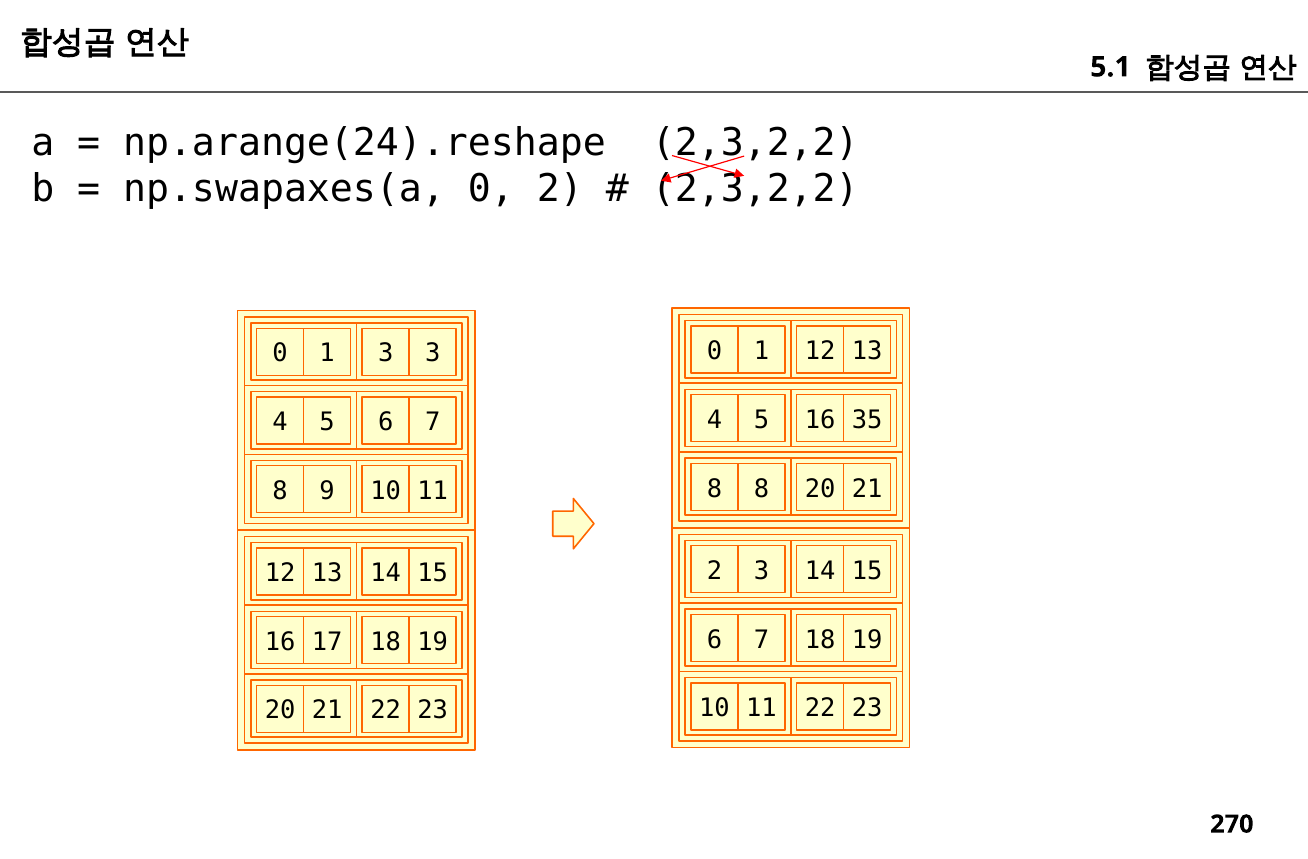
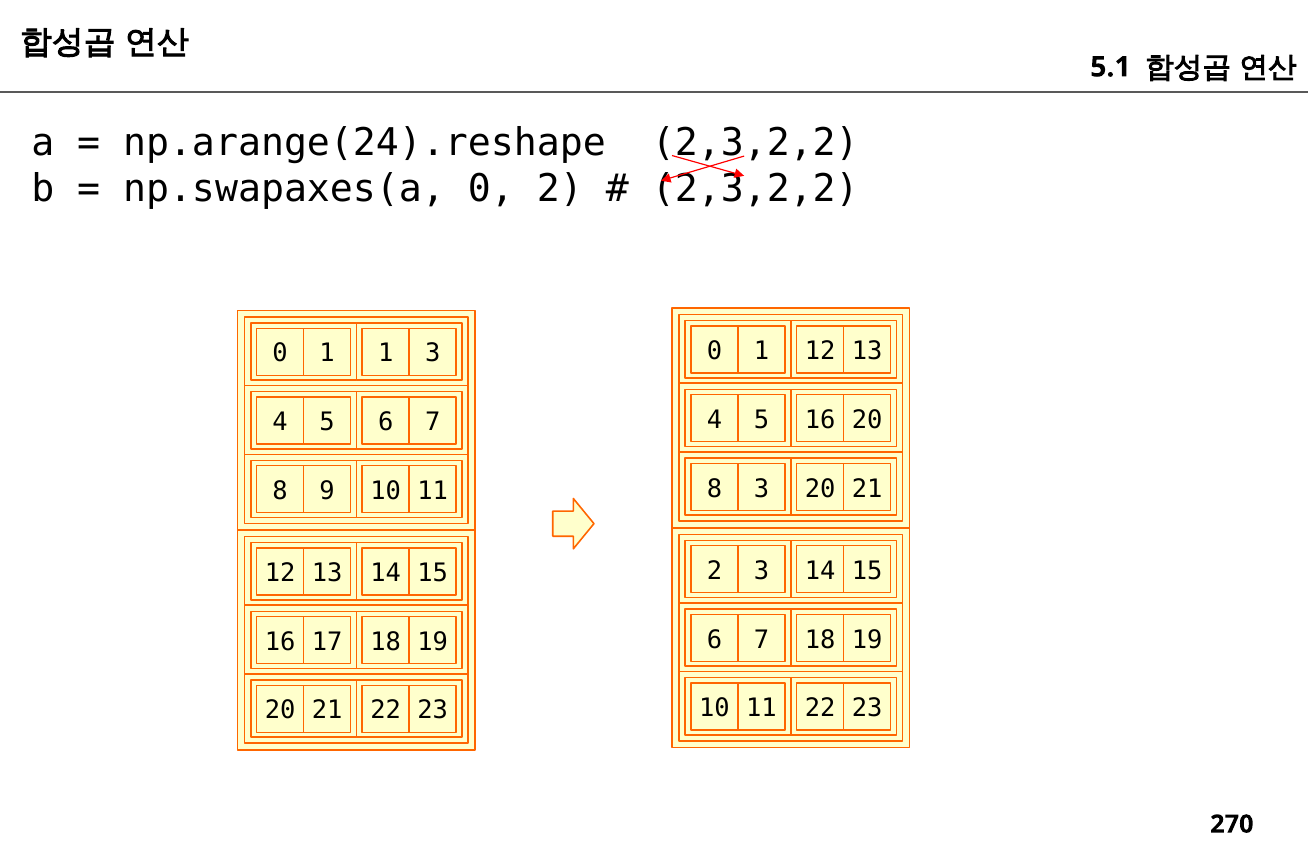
1 3: 3 -> 1 (386, 354)
16 35: 35 -> 20 (867, 420)
8 8: 8 -> 3 (761, 489)
